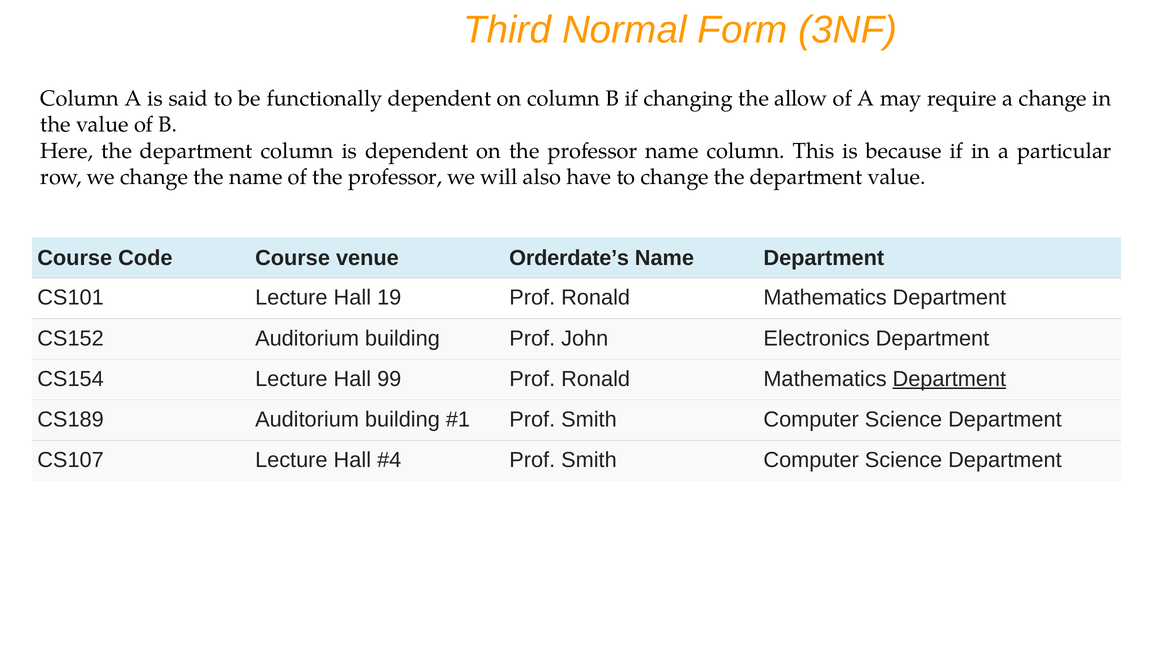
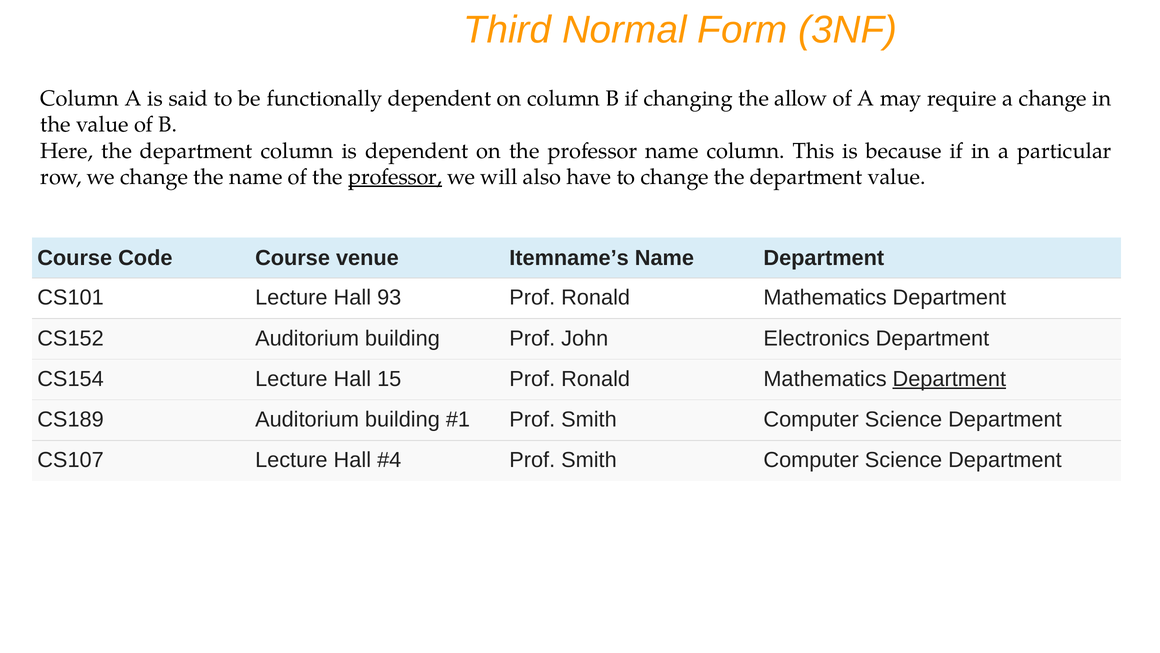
professor underline: none -> present (395, 177)
Orderdate’s: Orderdate’s -> Itemname’s (569, 258)
19: 19 -> 93 (389, 298)
99: 99 -> 15 (389, 379)
